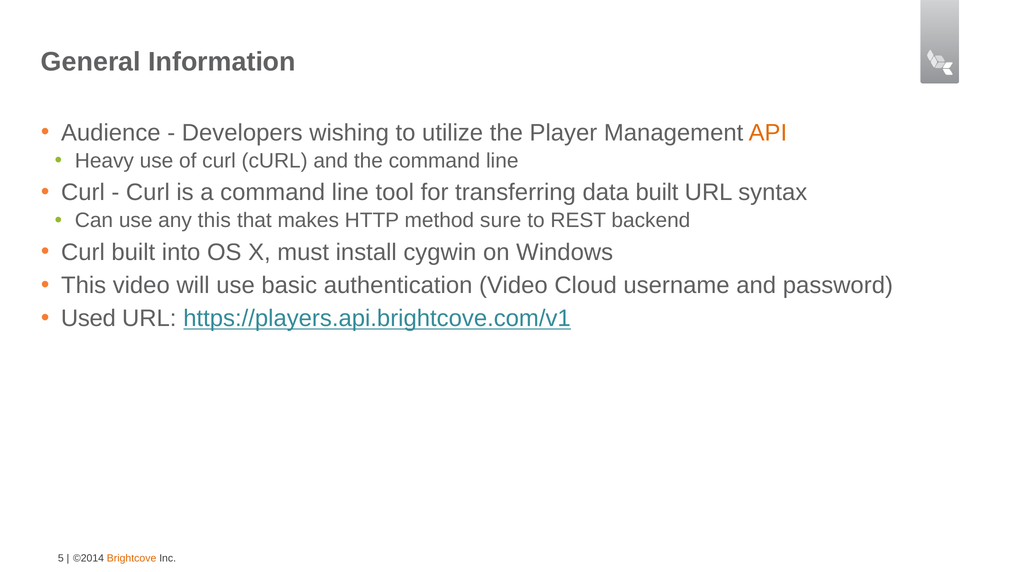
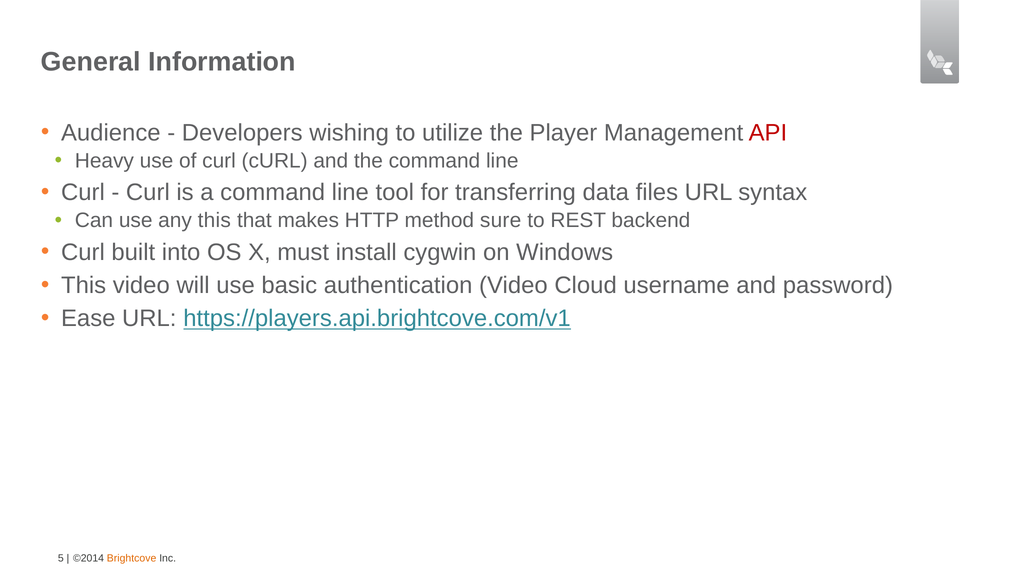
API colour: orange -> red (768, 133)
data built: built -> files (657, 193)
Used: Used -> Ease (88, 319)
